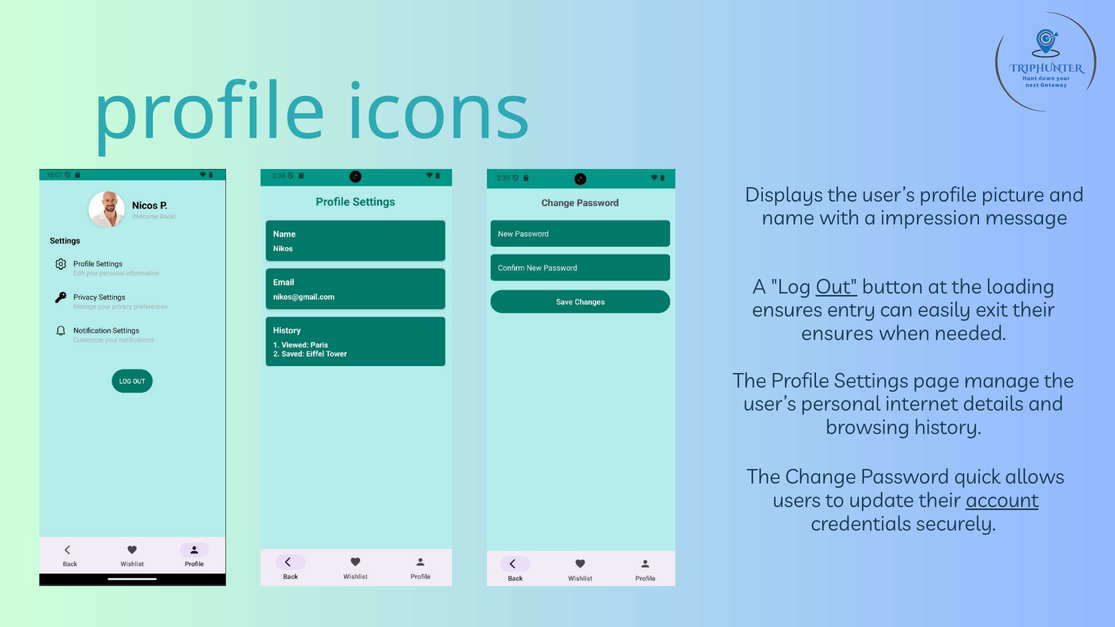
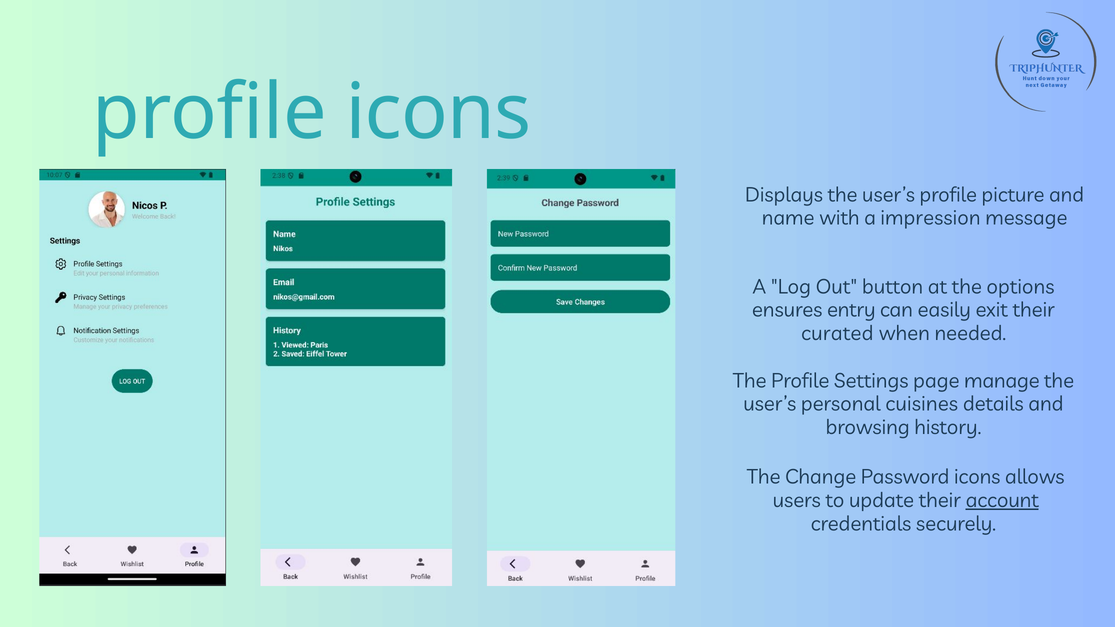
Out underline: present -> none (837, 287)
loading: loading -> options (1020, 287)
ensures: ensures -> curated (837, 334)
internet: internet -> cuisines (922, 404)
Password quick: quick -> icons (977, 477)
